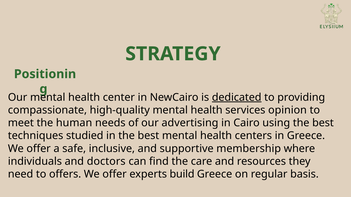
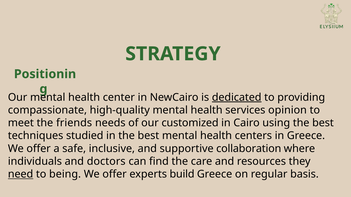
human: human -> friends (74, 123)
advertising: advertising -> customized (190, 123)
membership: membership -> collaboration (249, 149)
need underline: none -> present (21, 175)
offers: offers -> being (65, 175)
